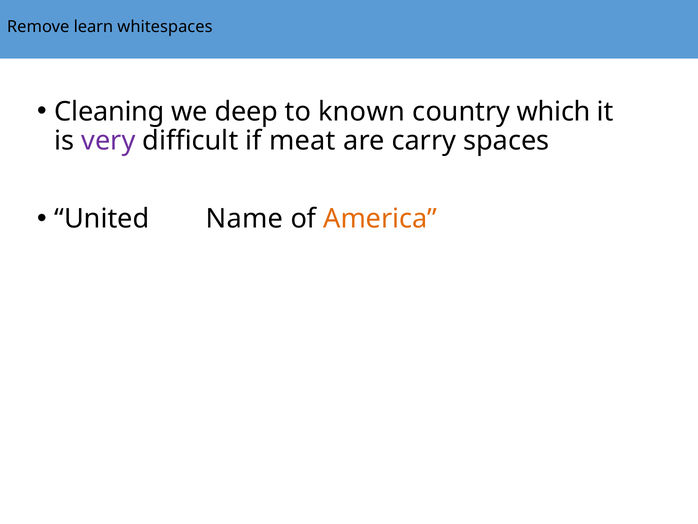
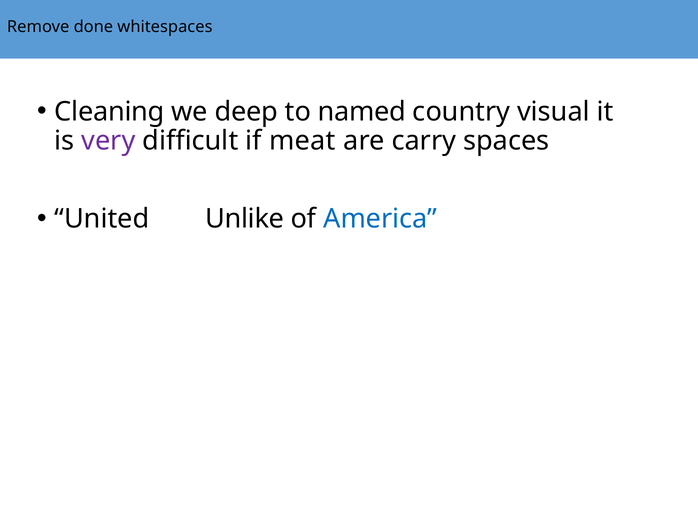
learn: learn -> done (93, 27)
known: known -> named (362, 111)
which: which -> visual (554, 111)
Name: Name -> Unlike (245, 219)
America colour: orange -> blue (380, 219)
